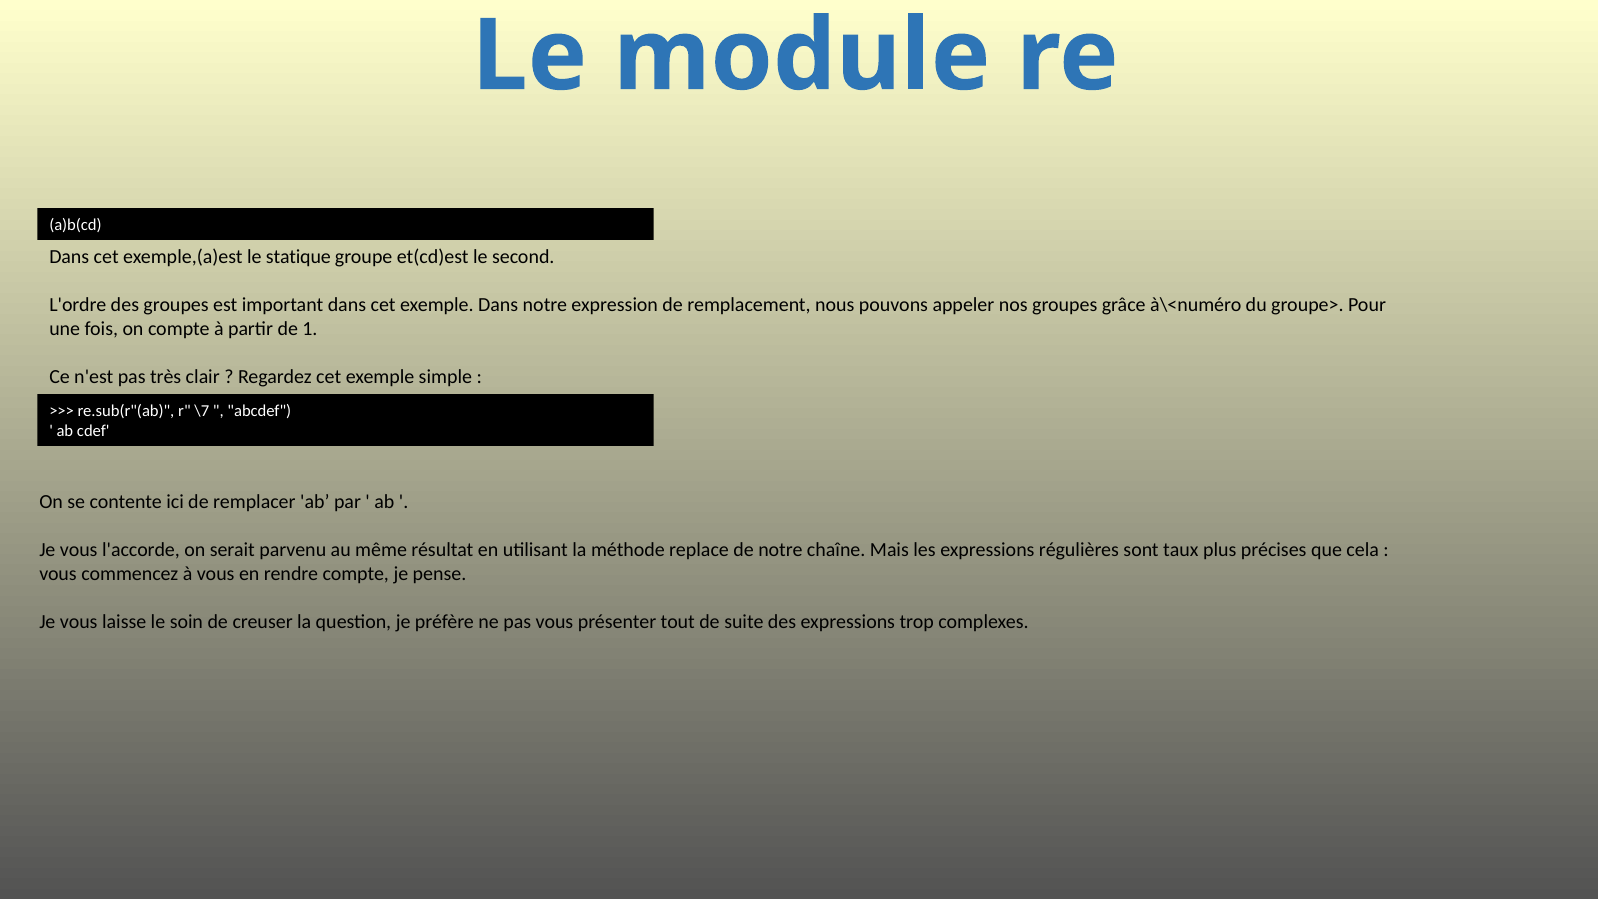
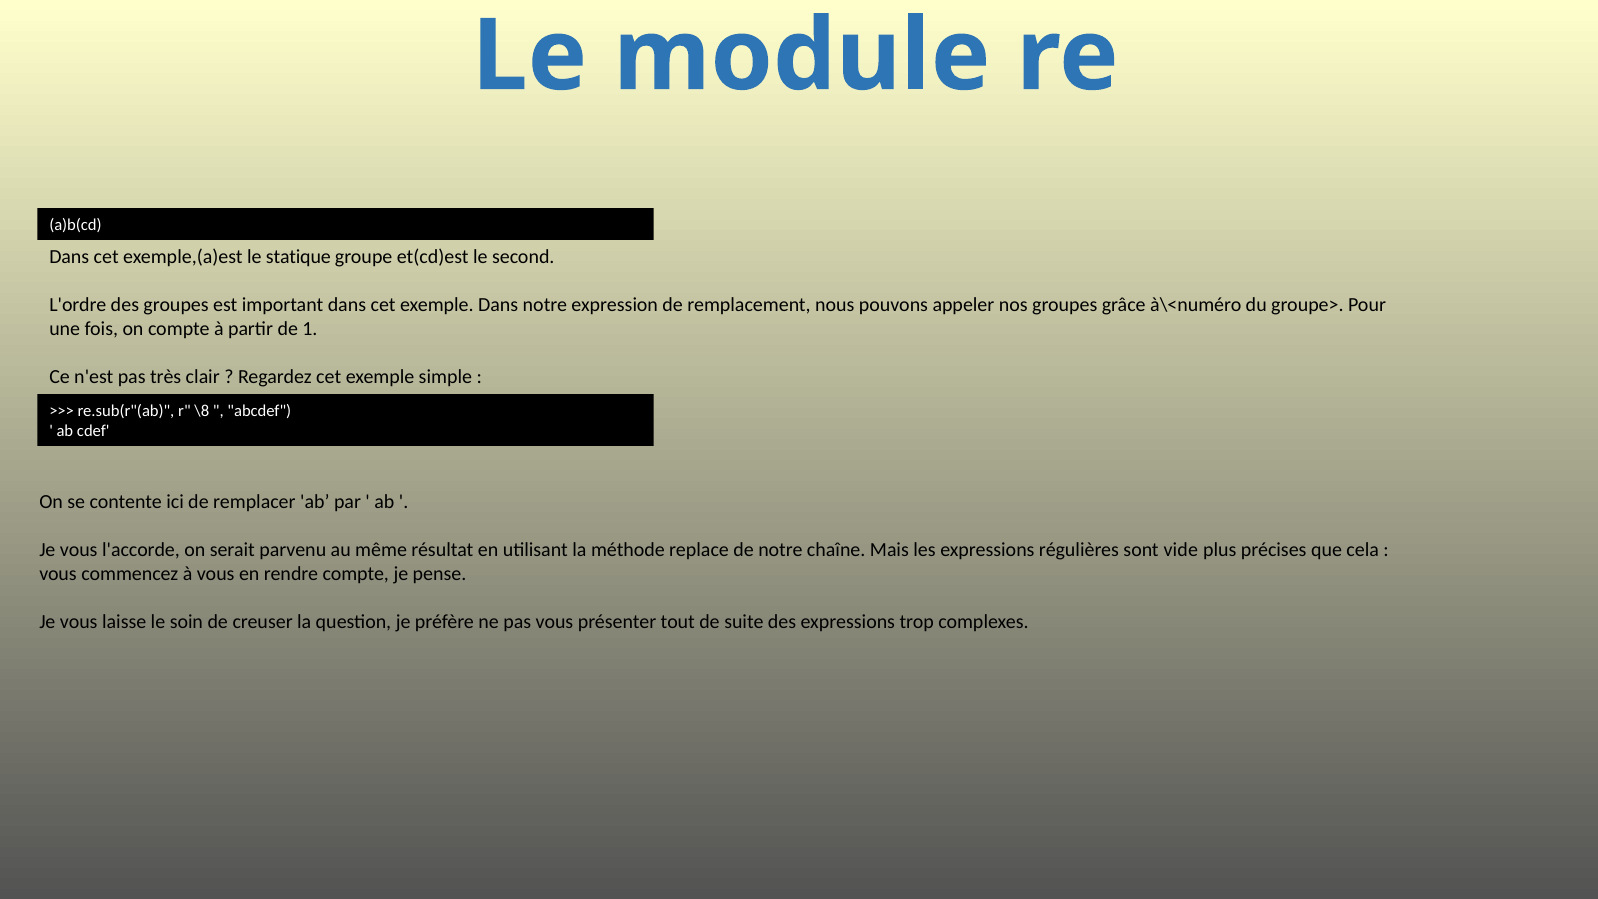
\7: \7 -> \8 (202, 411)
taux: taux -> vide (1181, 549)
